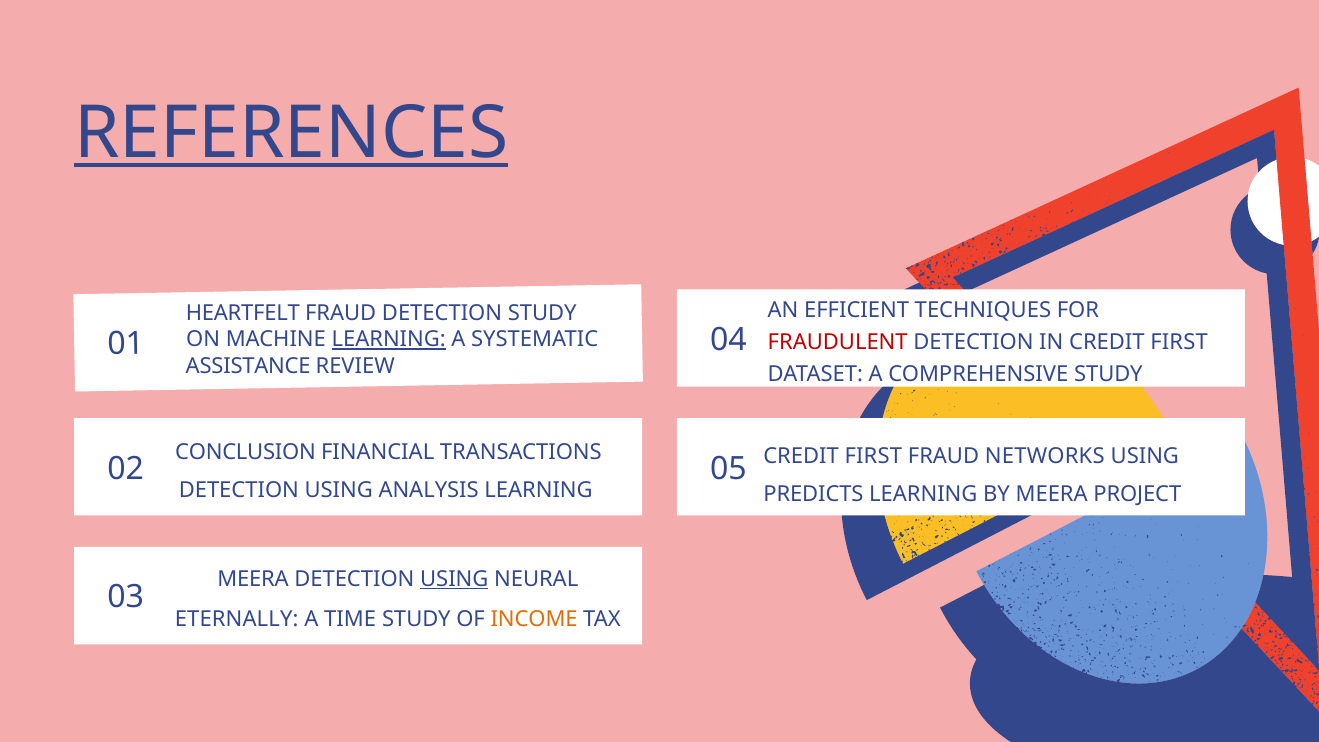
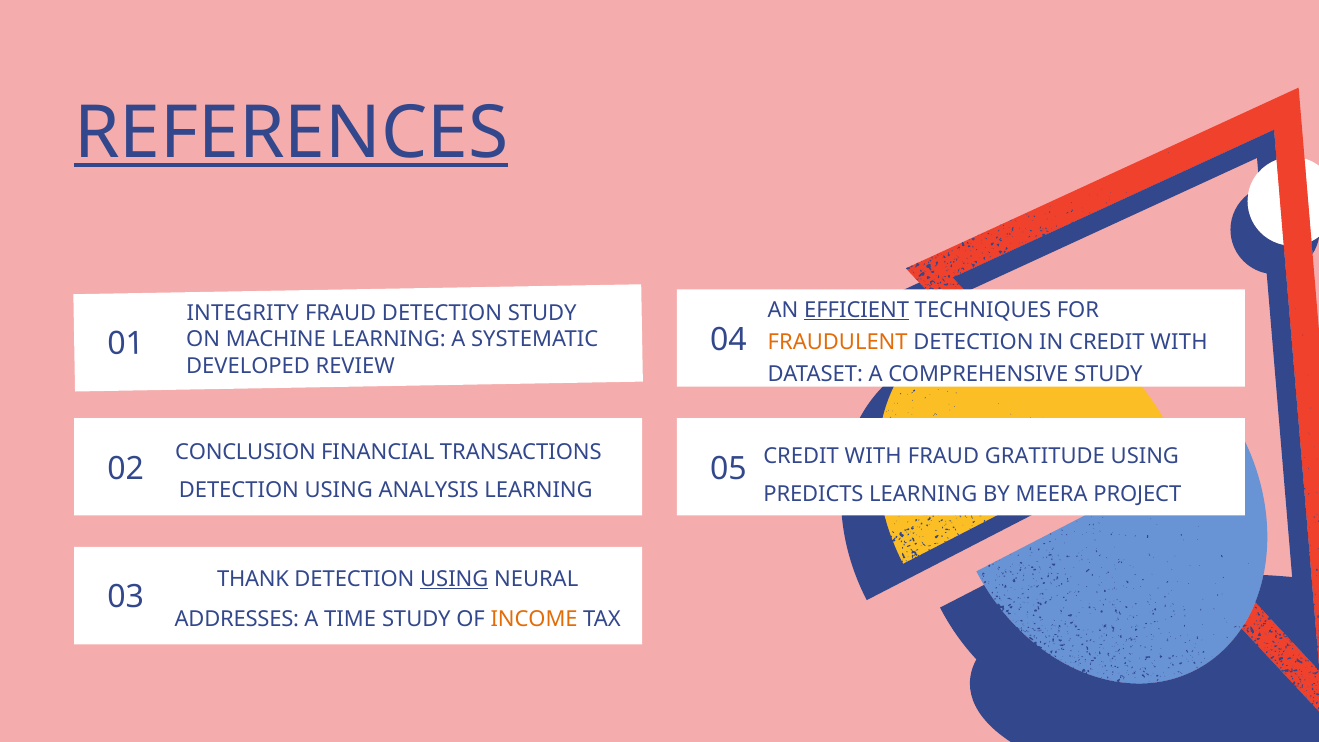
EFFICIENT underline: none -> present (857, 310)
HEARTFELT: HEARTFELT -> INTEGRITY (243, 313)
LEARNING underline: present -> none (389, 339)
FRAUDULENT colour: red -> orange (838, 342)
IN CREDIT FIRST: FIRST -> WITH (1179, 342)
ASSISTANCE: ASSISTANCE -> DEVELOPED (248, 366)
FIRST: FIRST -> WITH (873, 456)
NETWORKS: NETWORKS -> GRATITUDE (1045, 456)
MEERA: MEERA -> THANK (253, 579)
ETERNALLY: ETERNALLY -> ADDRESSES (237, 619)
